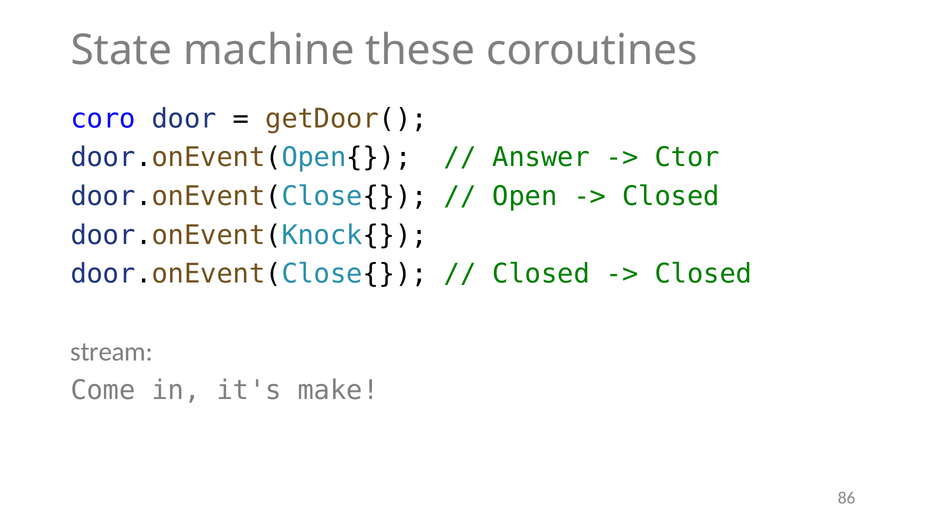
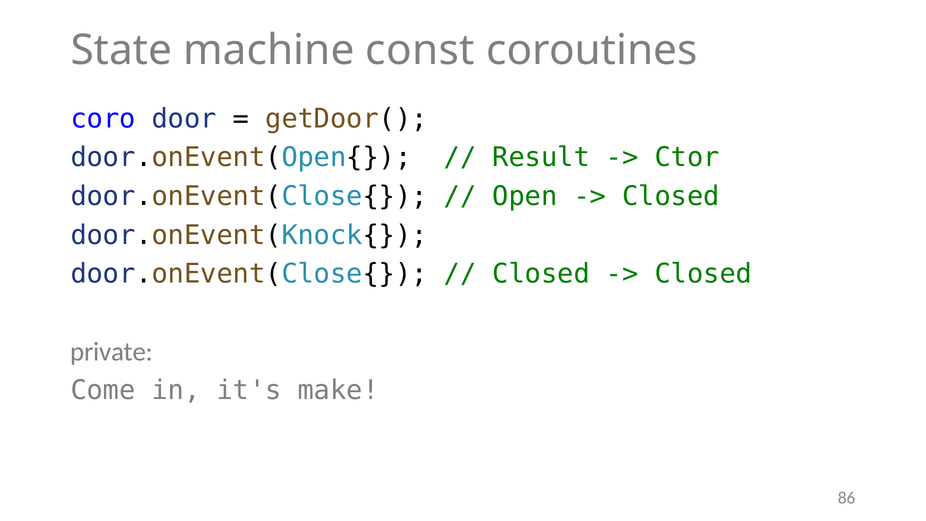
these: these -> const (420, 50)
Answer: Answer -> Result (541, 157)
stream: stream -> private (112, 352)
